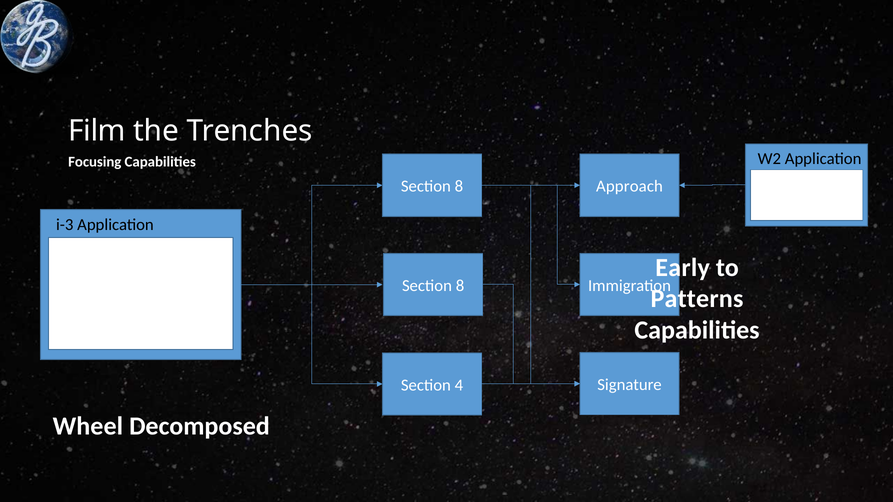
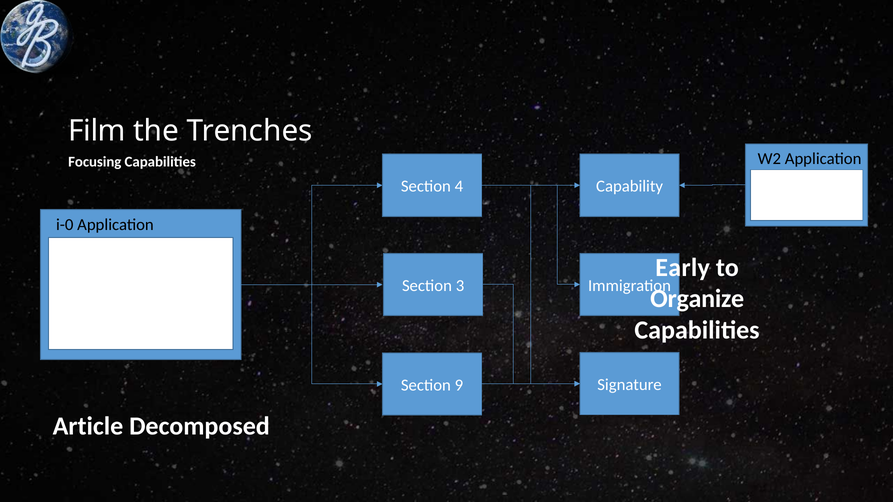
8: 8 -> 4 (459, 187)
Approach: Approach -> Capability (630, 187)
i-3: i-3 -> i-0 (65, 225)
8: 8 -> 3 (460, 286)
Patterns: Patterns -> Organize (697, 299)
4: 4 -> 9 (459, 385)
Wheel: Wheel -> Article (88, 426)
